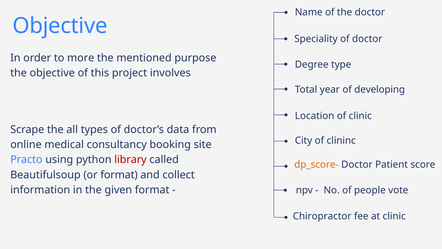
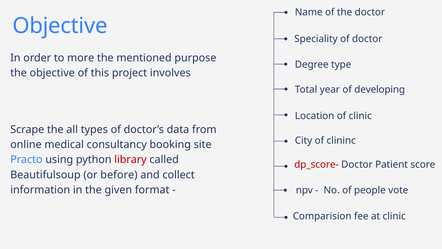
dp_score- colour: orange -> red (317, 164)
or format: format -> before (119, 175)
Chiropractor: Chiropractor -> Comparision (322, 216)
